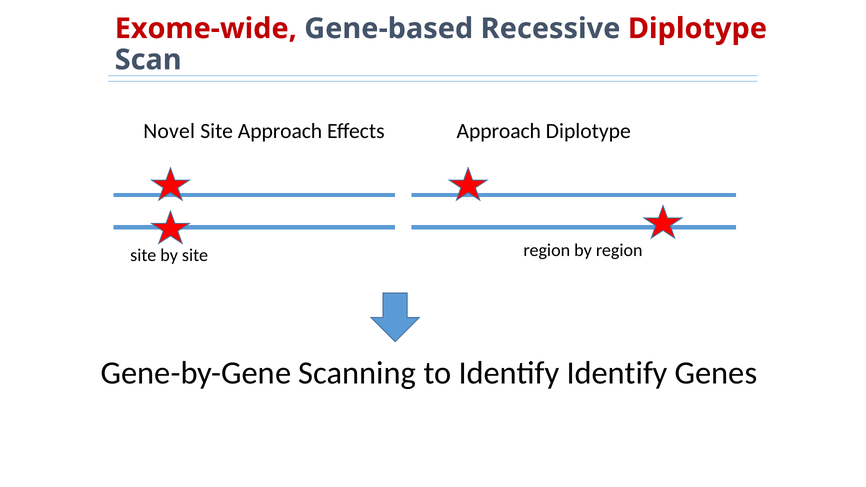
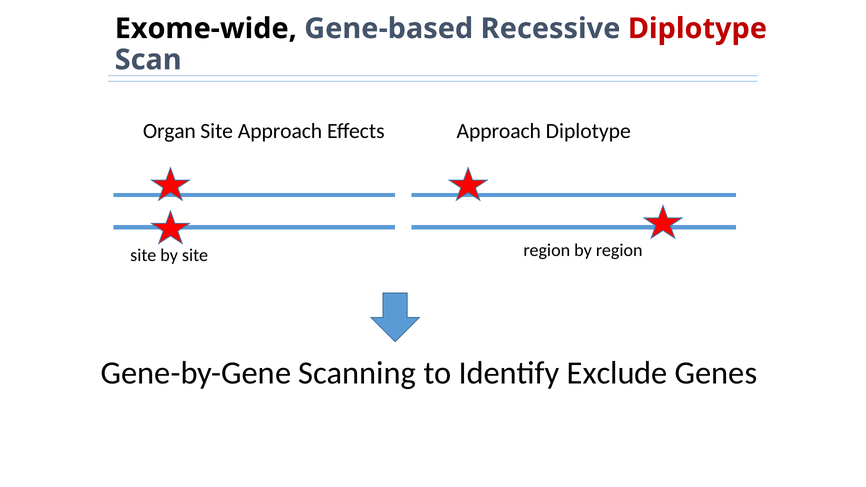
Exome-wide colour: red -> black (206, 29)
Novel: Novel -> Organ (169, 131)
Identify Identify: Identify -> Exclude (617, 373)
